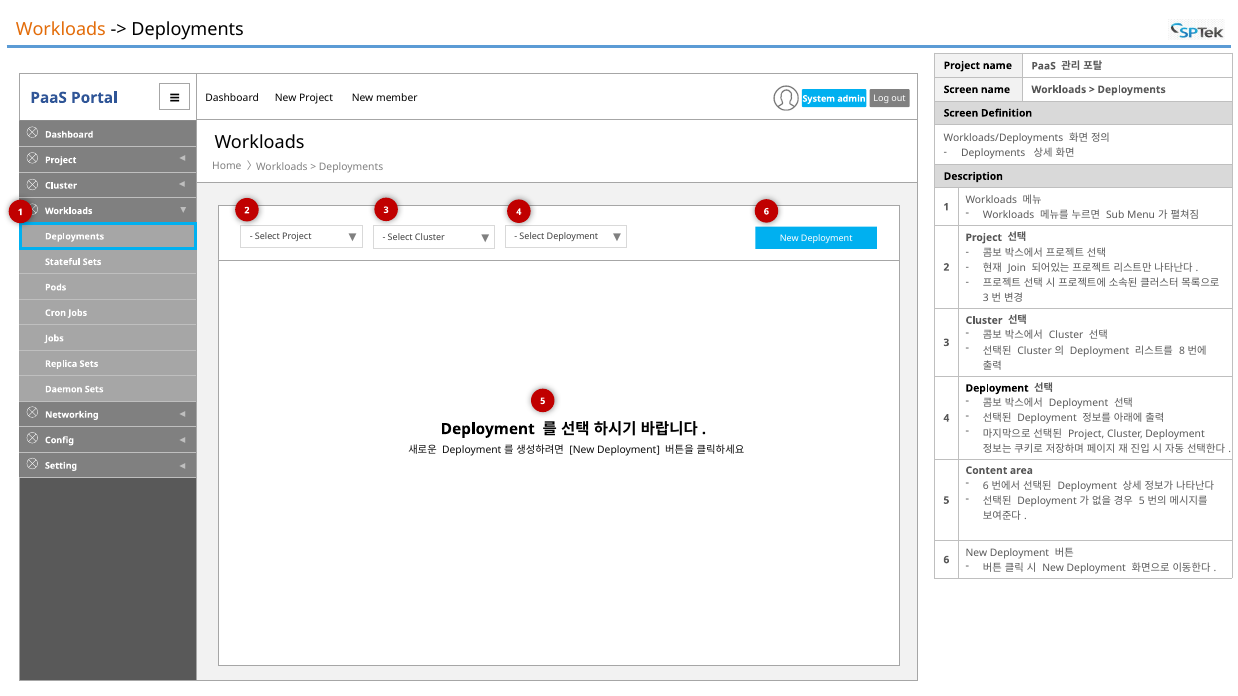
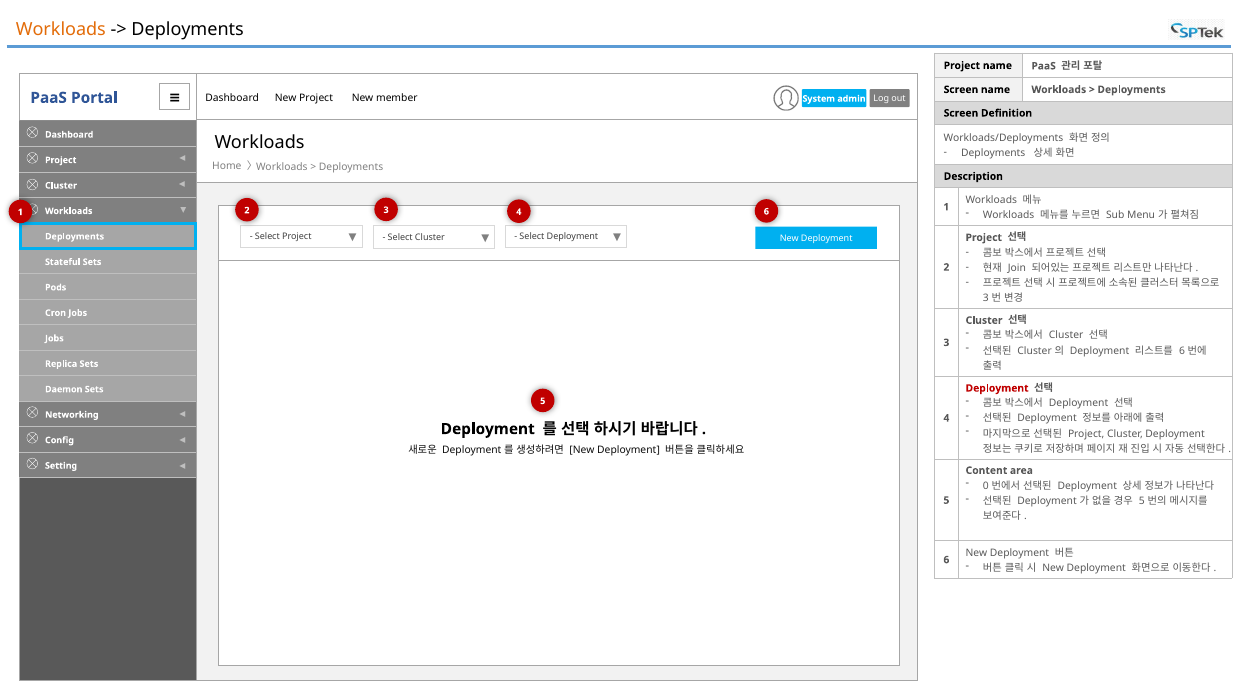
8: 8 -> 6 (1182, 351)
Deployment colour: black -> red (997, 388)
6: 6 -> 0 (986, 486)
